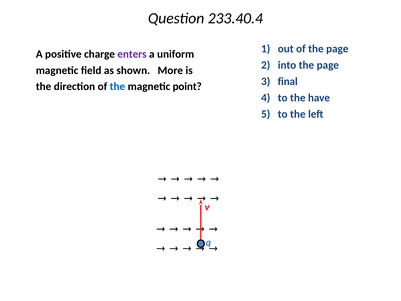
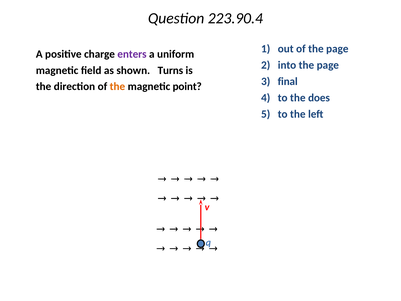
233.40.4: 233.40.4 -> 223.90.4 (235, 18)
More: More -> Turns (170, 71)
the colour: blue -> orange (117, 87)
have: have -> does (319, 98)
